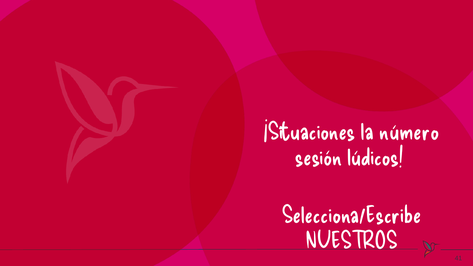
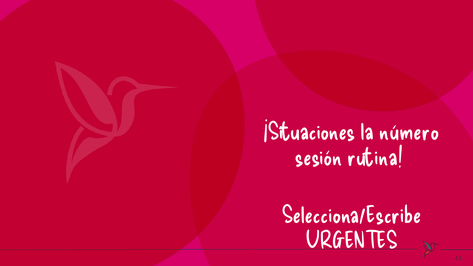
lúdicos: lúdicos -> rutina (375, 158)
NUESTROS: NUESTROS -> URGENTES (352, 241)
